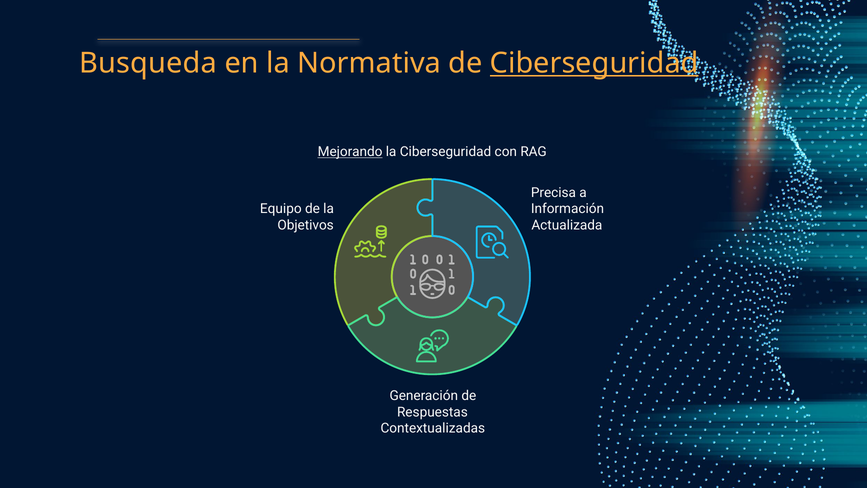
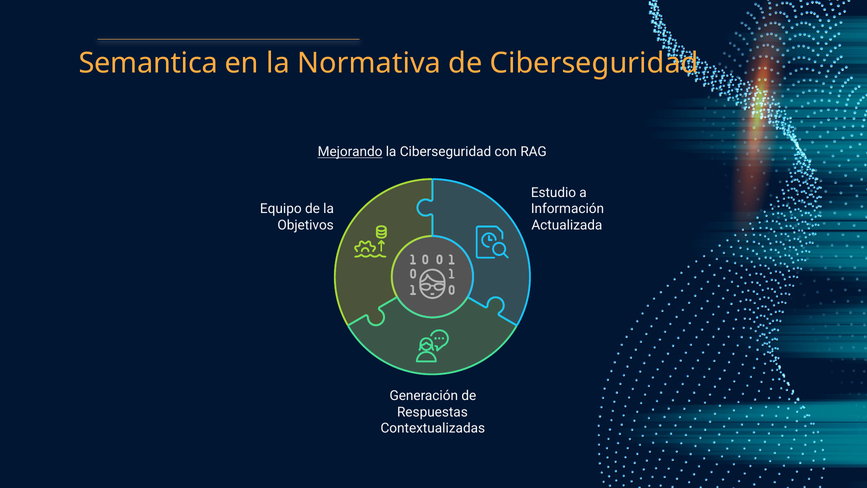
Busqueda: Busqueda -> Semantica (148, 63)
Ciberseguridad underline: present -> none (594, 63)
Precisa: Precisa -> Estudio (553, 192)
